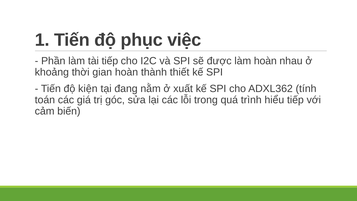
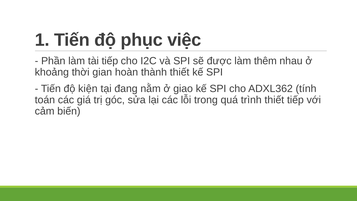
làm hoàn: hoàn -> thêm (265, 61)
xuất: xuất -> giao (183, 89)
trình hiểu: hiểu -> thiết (274, 100)
